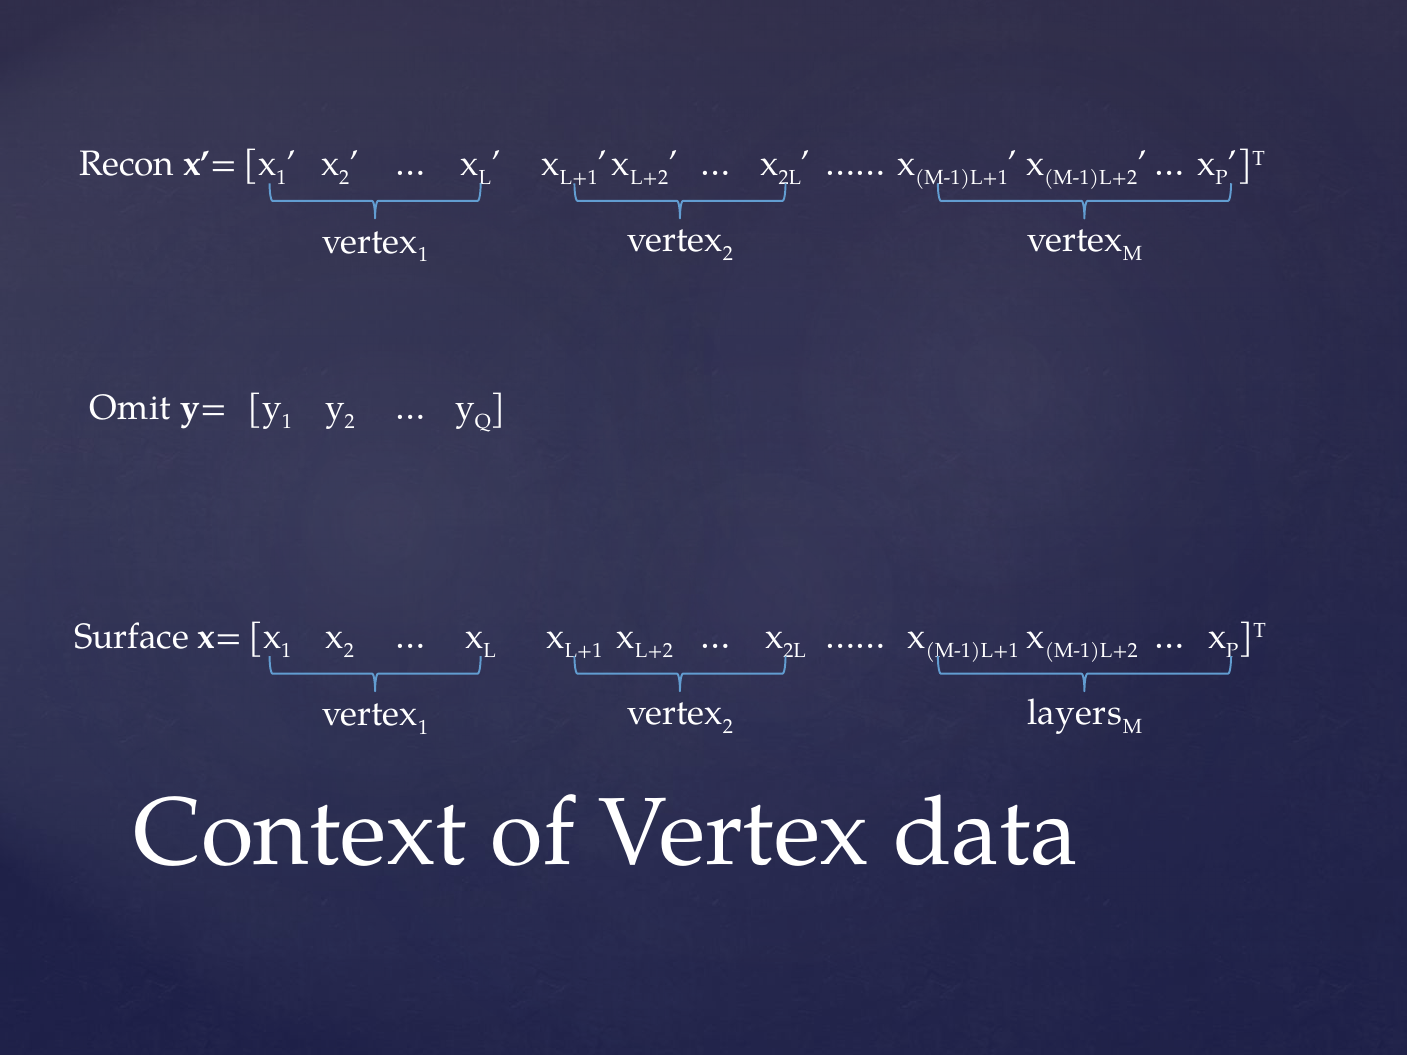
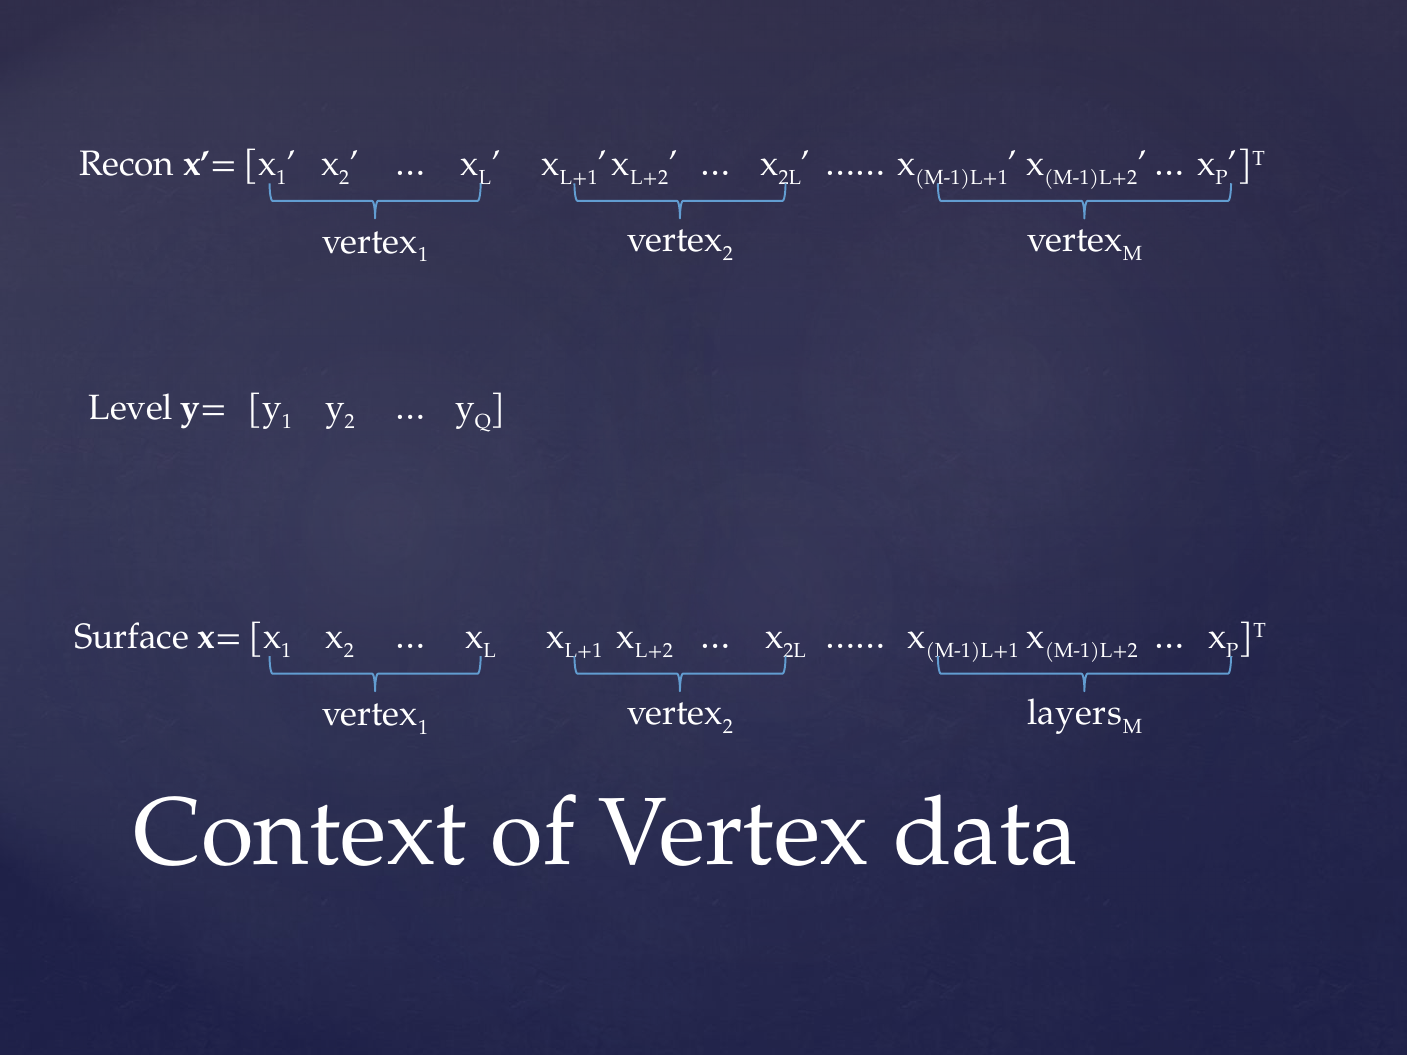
Omit: Omit -> Level (131, 408)
